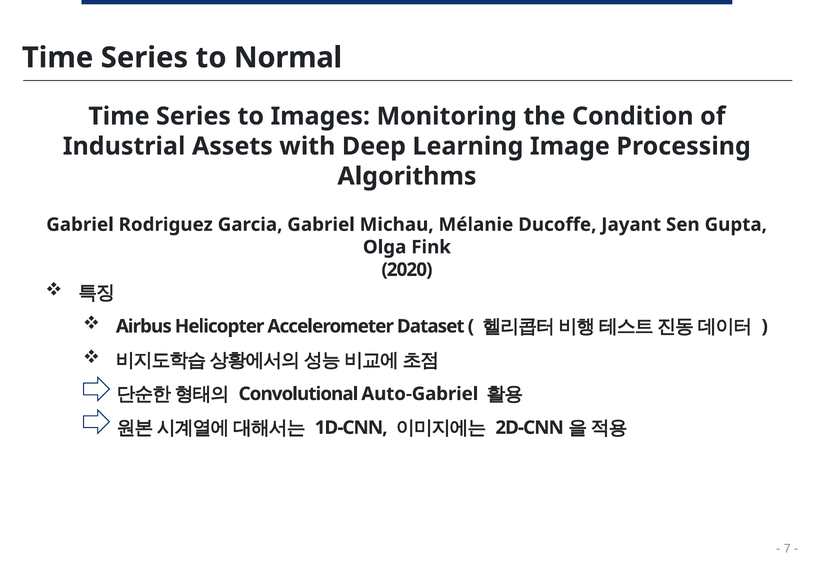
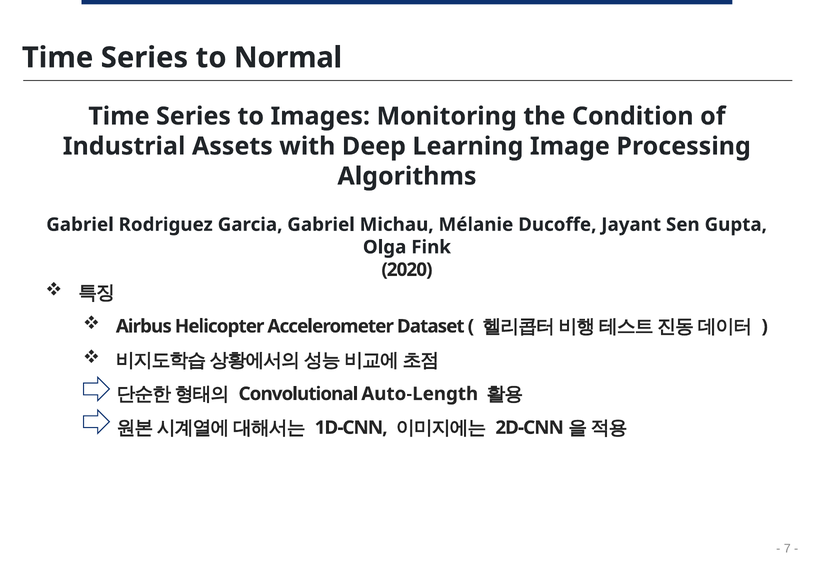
Auto-Gabriel: Auto-Gabriel -> Auto-Length (420, 394)
